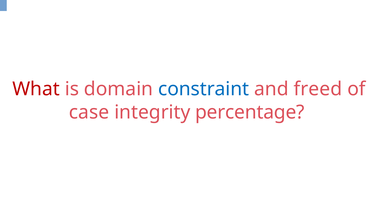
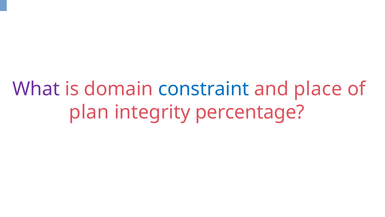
What colour: red -> purple (36, 89)
freed: freed -> place (318, 89)
case: case -> plan (89, 112)
